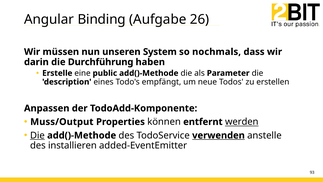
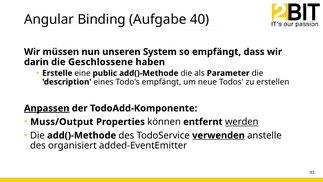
26: 26 -> 40 (200, 19)
so nochmals: nochmals -> empfängt (217, 52)
Durchführung: Durchführung -> Geschlossene (100, 62)
Anpassen underline: none -> present (47, 108)
Die underline: present -> none (37, 135)
installieren: installieren -> organisiert (72, 145)
